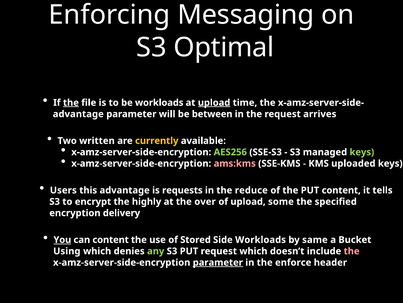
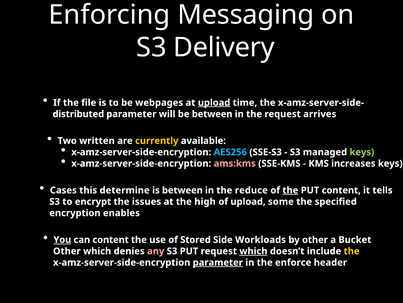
Optimal: Optimal -> Delivery (224, 47)
the underline: present -> none (71, 102)
be workloads: workloads -> webpages (159, 102)
advantage: advantage -> distributed (78, 114)
AES256 colour: light green -> light blue (230, 152)
uploaded: uploaded -> increases (353, 163)
Users: Users -> Cases (63, 190)
this advantage: advantage -> determine (125, 190)
is requests: requests -> between (182, 190)
the underline: none -> present (290, 190)
highly: highly -> issues (147, 201)
over: over -> high (205, 201)
delivery: delivery -> enables (121, 213)
by same: same -> other (315, 239)
Using: Using -> Other (67, 251)
any colour: light green -> pink (156, 251)
which underline: none -> present (253, 251)
the colour: pink -> yellow (352, 251)
